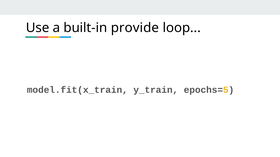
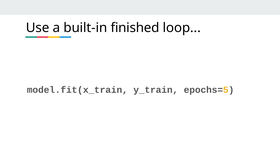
provide: provide -> finished (135, 28)
